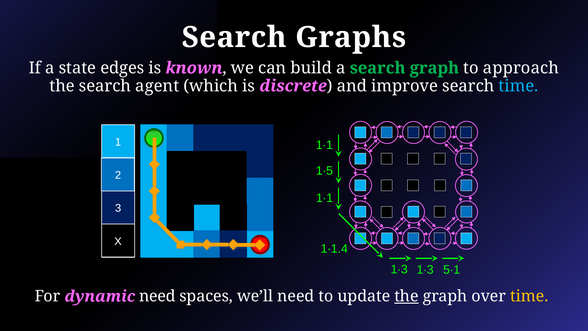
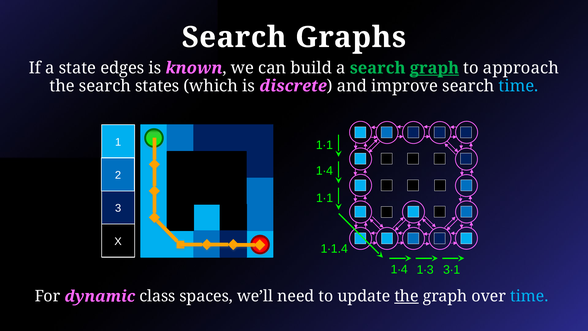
graph underline: none -> present (434, 68)
agent: agent -> states (157, 86)
1∙5: 1∙5 -> 1∙4 (324, 171)
1∙3: 1∙3 -> 1∙4 (399, 269)
5∙1: 5∙1 -> 3∙1 (452, 270)
dynamic need: need -> class (157, 296)
time colour: yellow -> light blue (529, 296)
